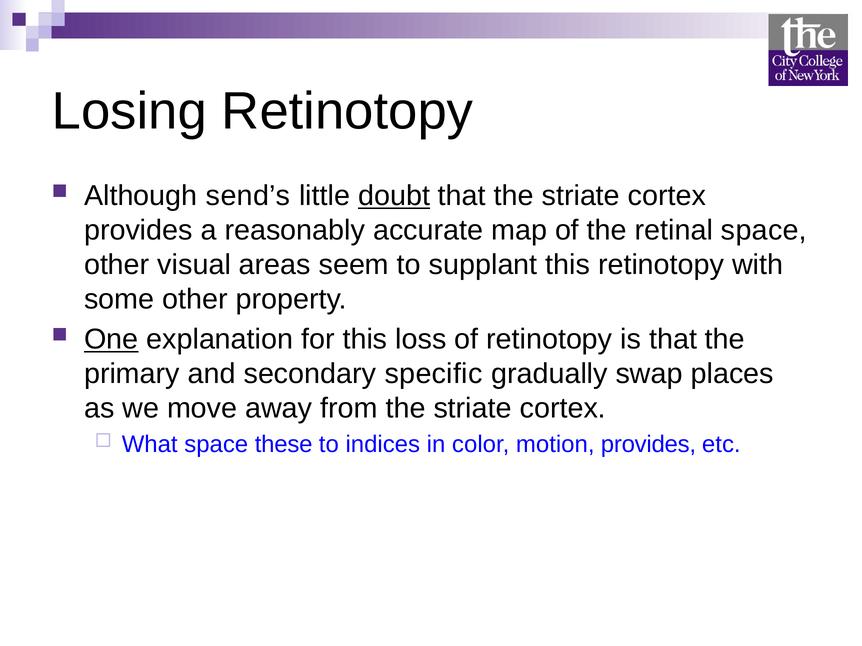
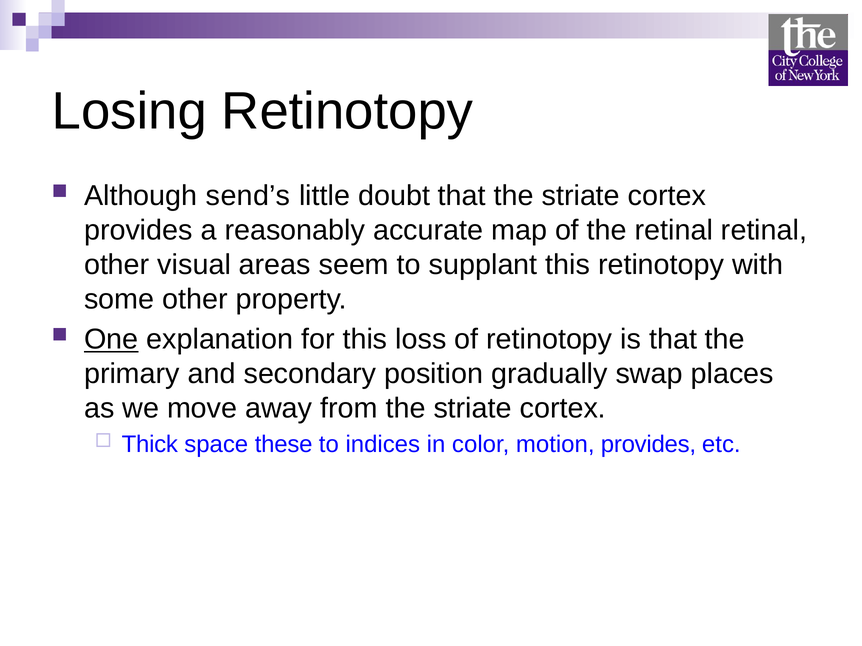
doubt underline: present -> none (394, 196)
retinal space: space -> retinal (764, 230)
specific: specific -> position (434, 374)
What: What -> Thick (150, 445)
